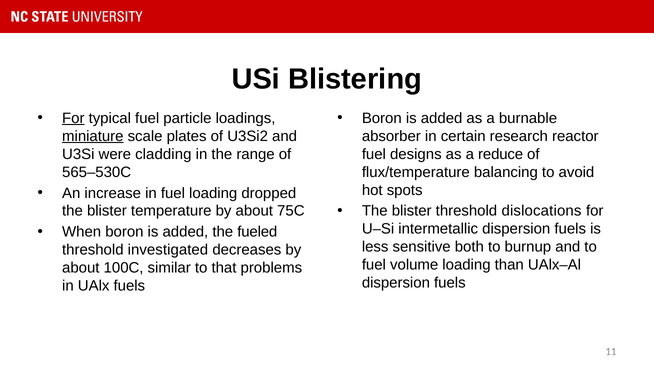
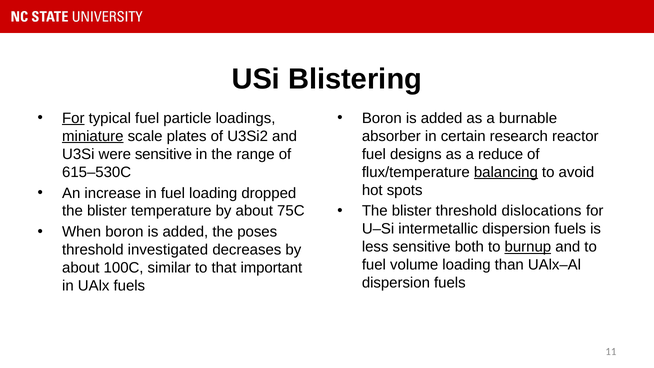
were cladding: cladding -> sensitive (163, 154)
565–530C: 565–530C -> 615–530C (97, 172)
balancing underline: none -> present (506, 172)
fueled: fueled -> poses (257, 232)
burnup underline: none -> present (528, 247)
problems: problems -> important (271, 268)
